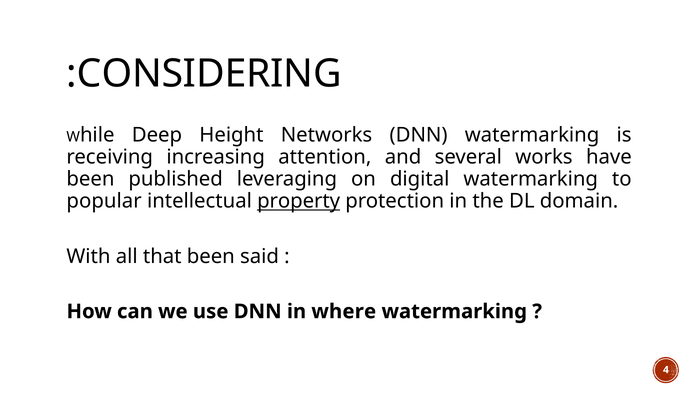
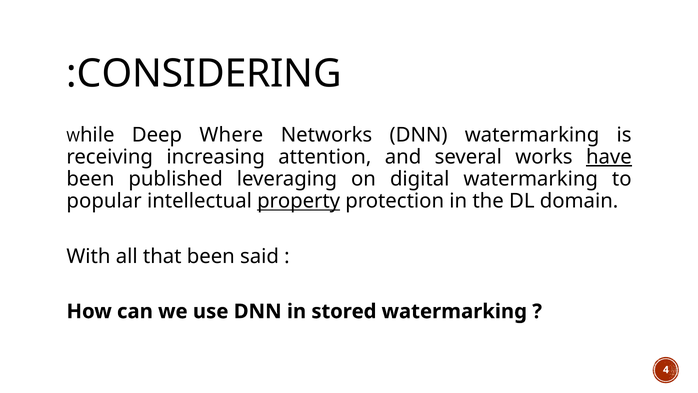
Height: Height -> Where (231, 135)
have underline: none -> present (609, 157)
where: where -> stored (344, 311)
